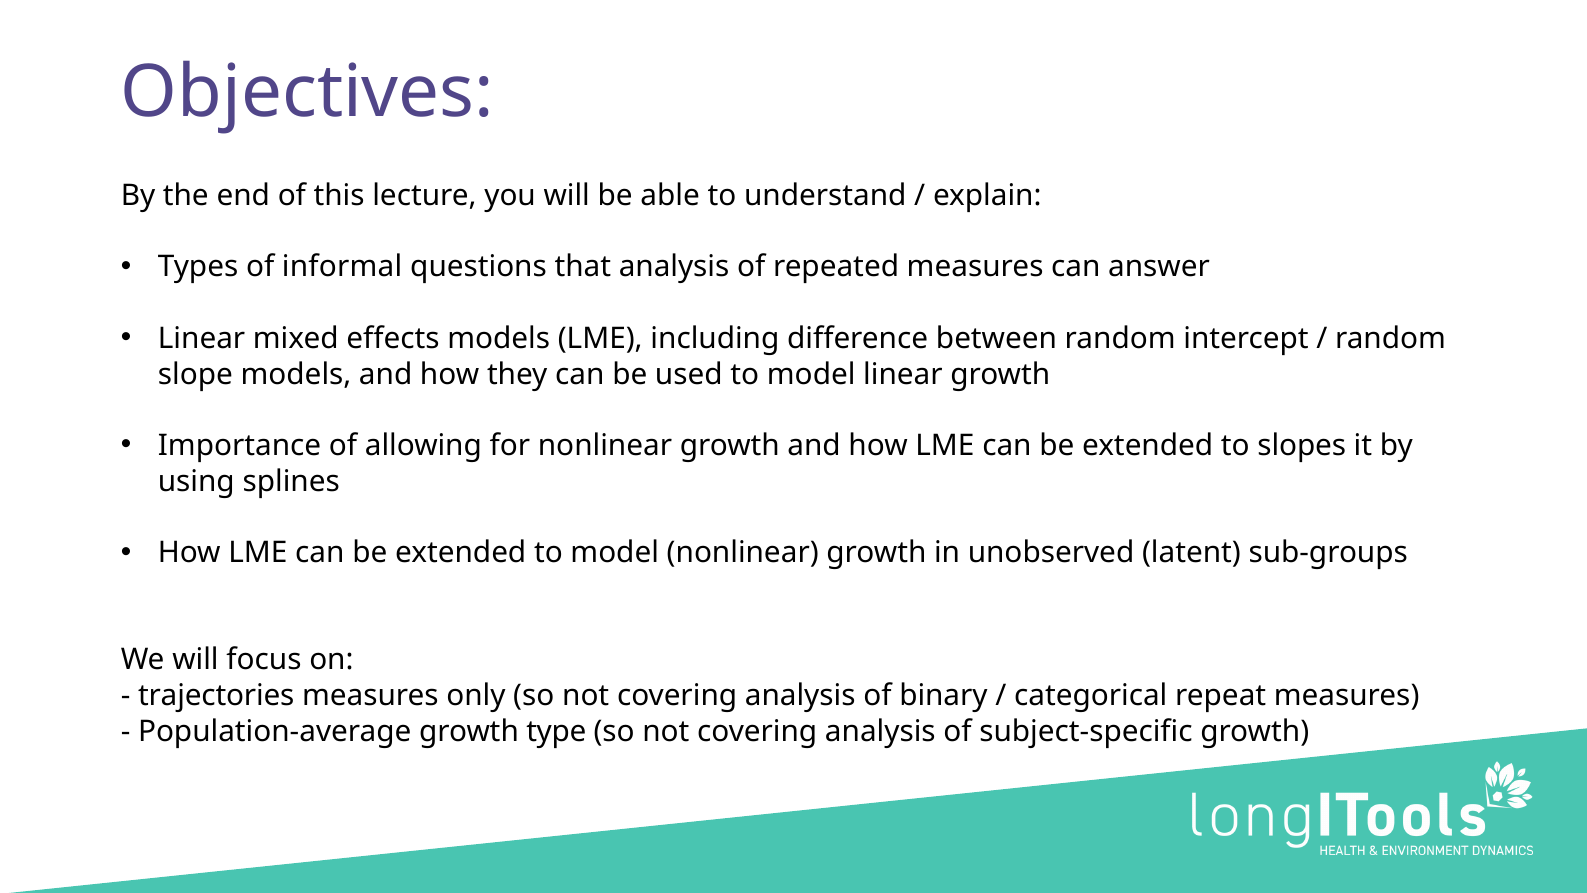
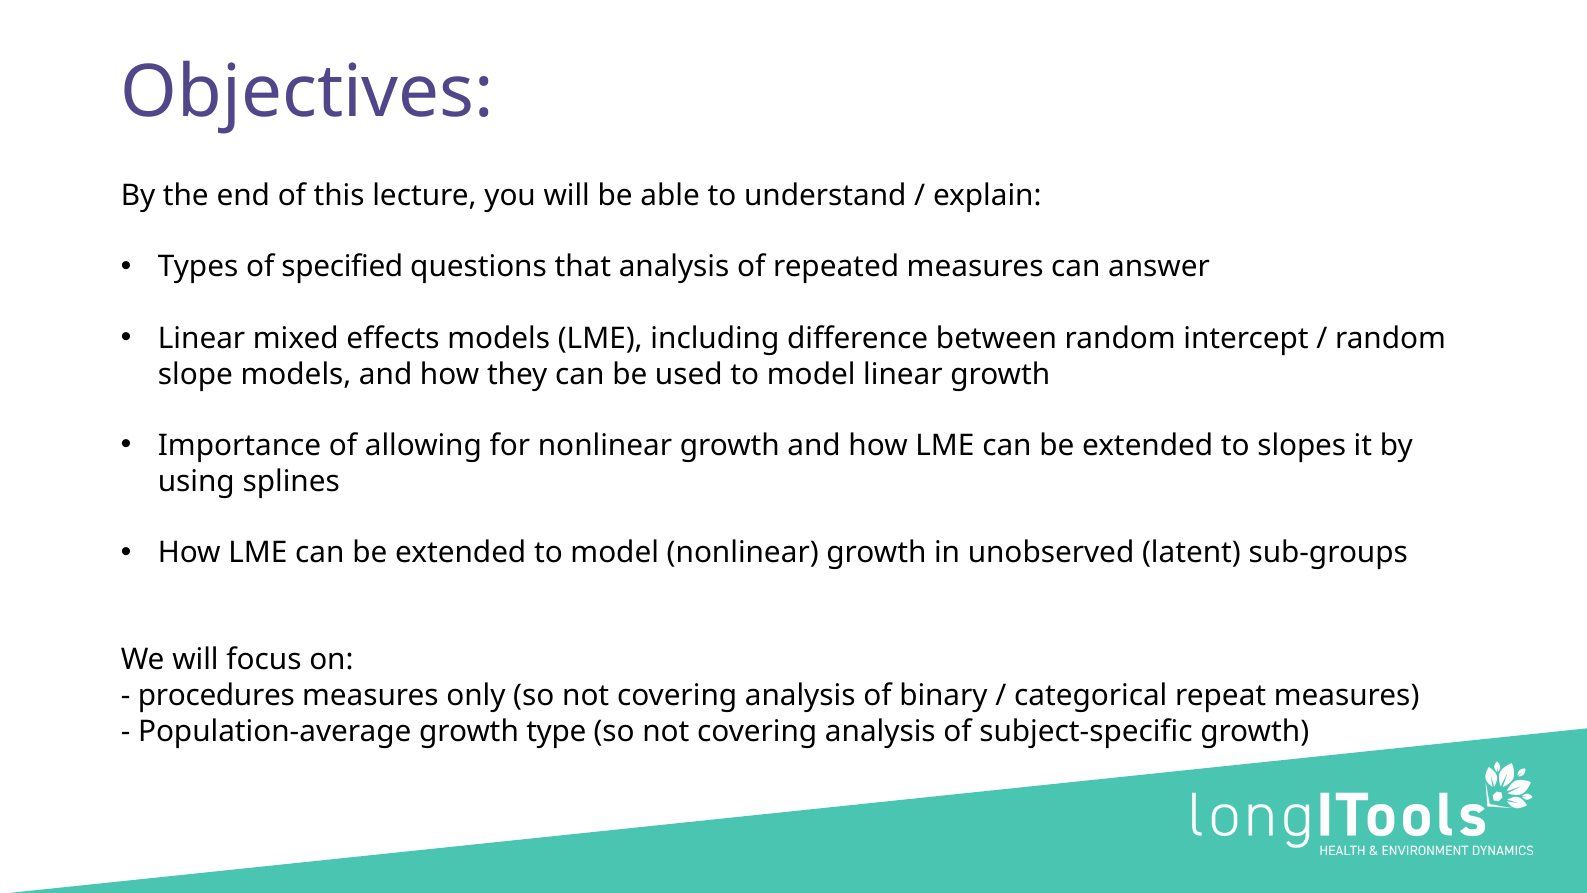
informal: informal -> specified (342, 267)
trajectories: trajectories -> procedures (216, 696)
